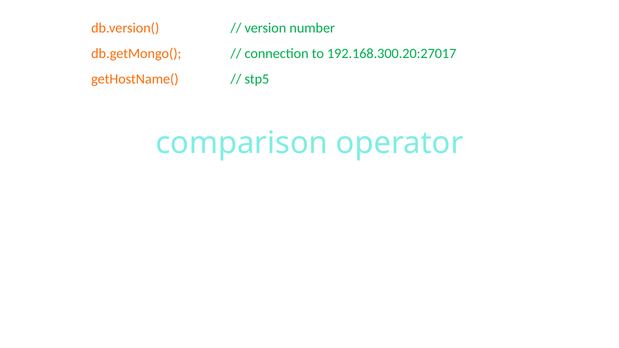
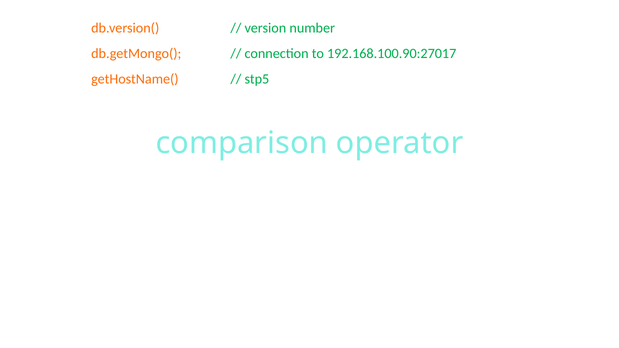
192.168.300.20:27017: 192.168.300.20:27017 -> 192.168.100.90:27017 (392, 54)
